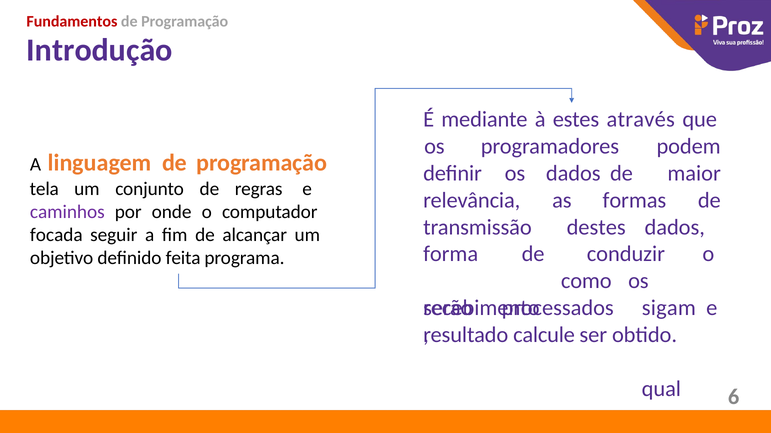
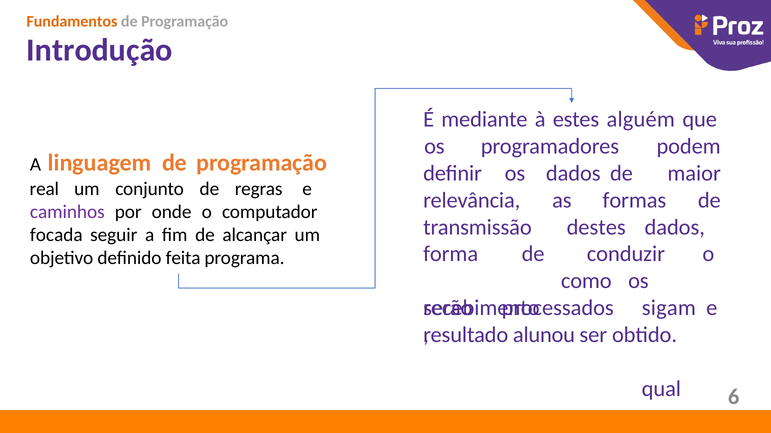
Fundamentos colour: red -> orange (72, 21)
através: através -> alguém (641, 119)
tela: tela -> real (44, 189)
calcule: calcule -> alunou (544, 335)
